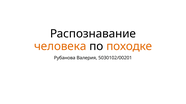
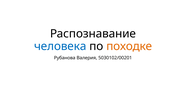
человека colour: orange -> blue (60, 46)
